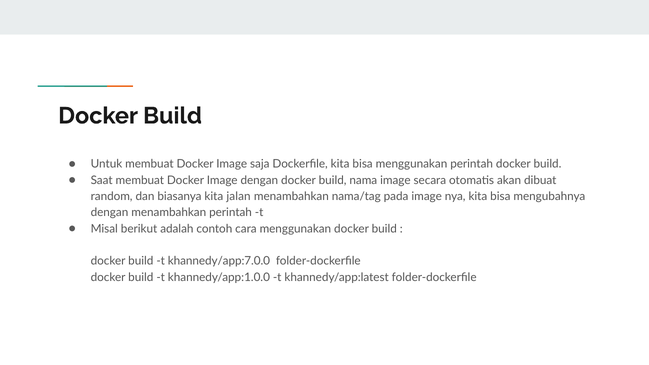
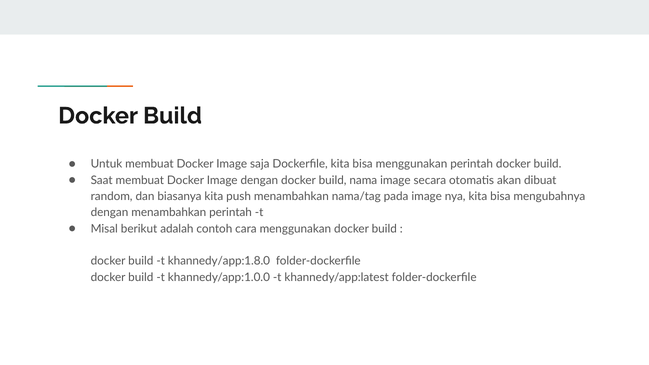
jalan: jalan -> push (239, 196)
khannedy/app:7.0.0: khannedy/app:7.0.0 -> khannedy/app:1.8.0 (219, 261)
